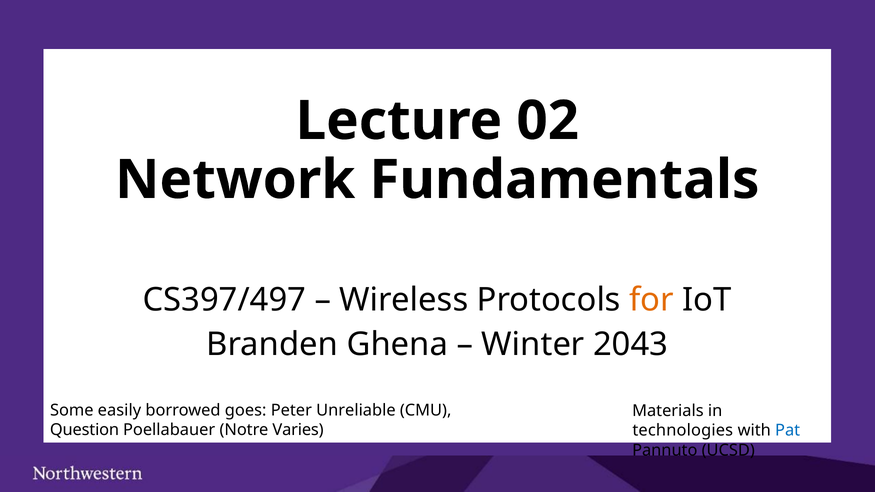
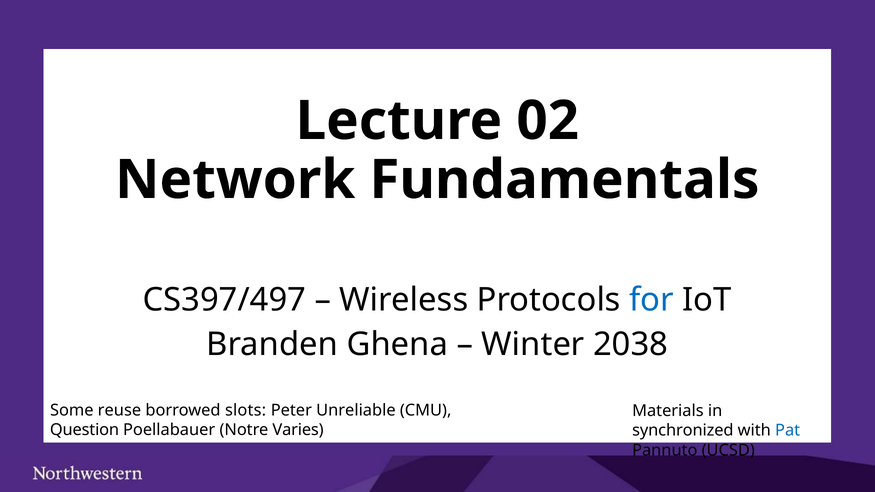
for colour: orange -> blue (652, 300)
2043: 2043 -> 2038 (631, 344)
easily: easily -> reuse (119, 410)
goes: goes -> slots (246, 410)
technologies: technologies -> synchronized (683, 431)
